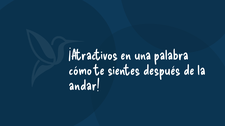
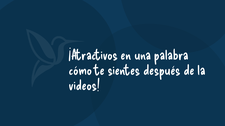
andar: andar -> videos (84, 86)
